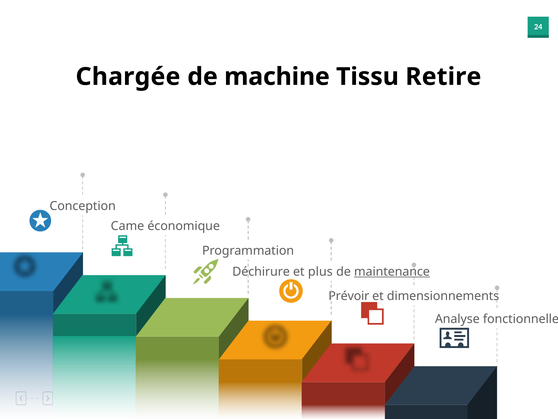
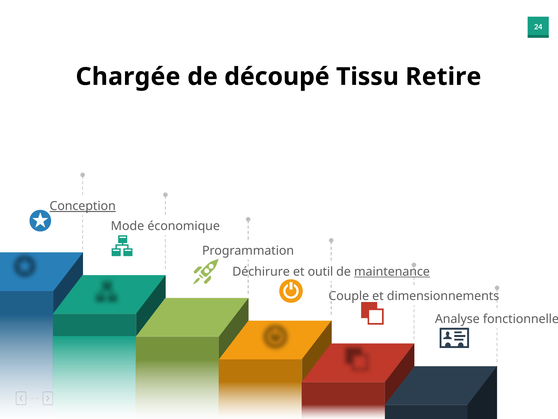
machine: machine -> découpé (277, 77)
Conception underline: none -> present (83, 206)
Came: Came -> Mode (127, 226)
plus: plus -> outil (320, 271)
Prévoir: Prévoir -> Couple (349, 296)
